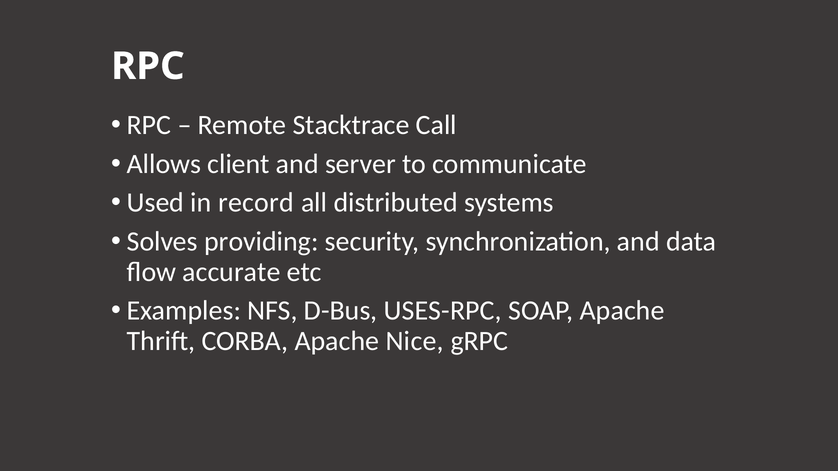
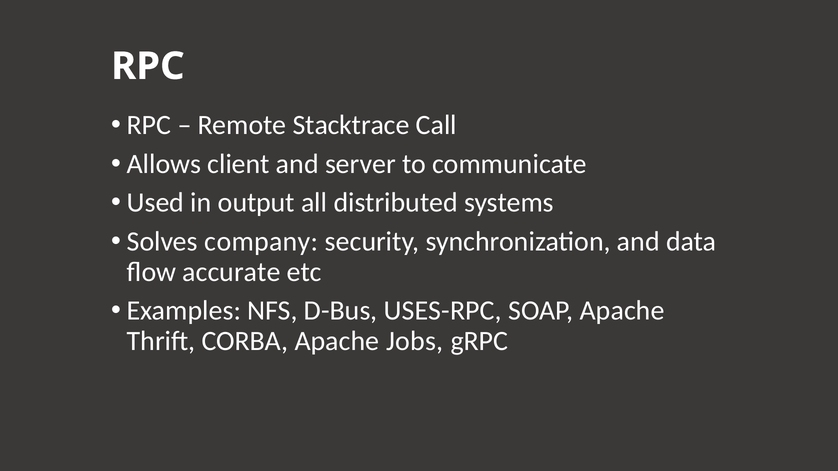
record: record -> output (256, 203)
providing: providing -> company (261, 242)
Nice: Nice -> Jobs (415, 341)
